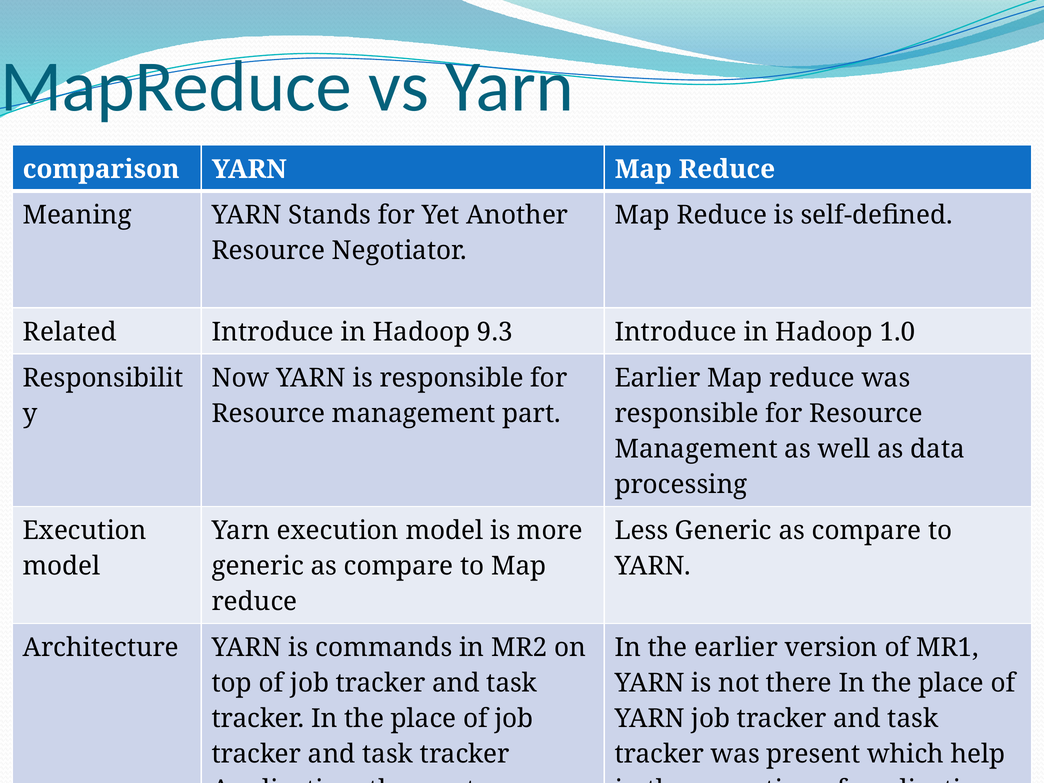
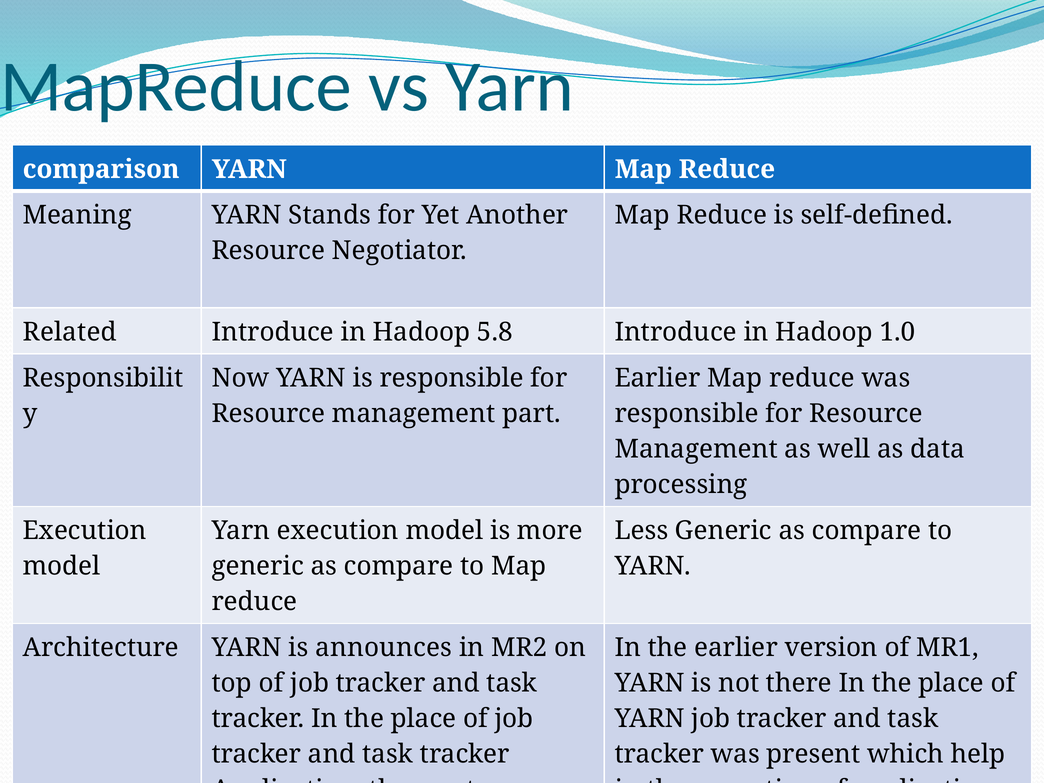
9.3: 9.3 -> 5.8 (495, 332)
commands: commands -> announces (384, 648)
